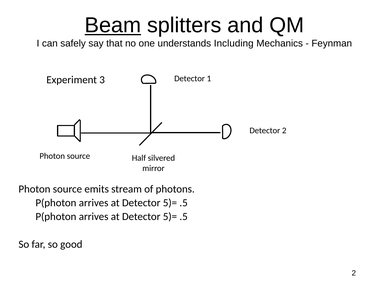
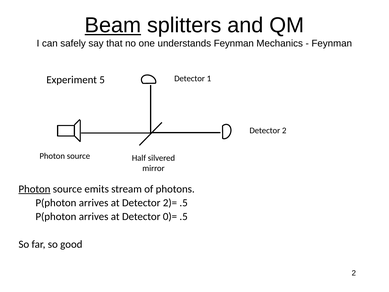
understands Including: Including -> Feynman (234, 43)
3: 3 -> 5 (102, 80)
Photon underline: none -> present (34, 189)
5)=: 5)= -> 2)= (170, 203)
5)=: 5)= -> 0)= (170, 216)
